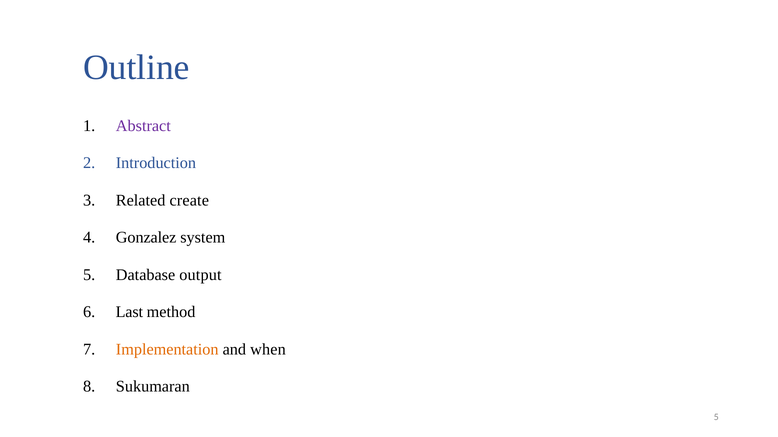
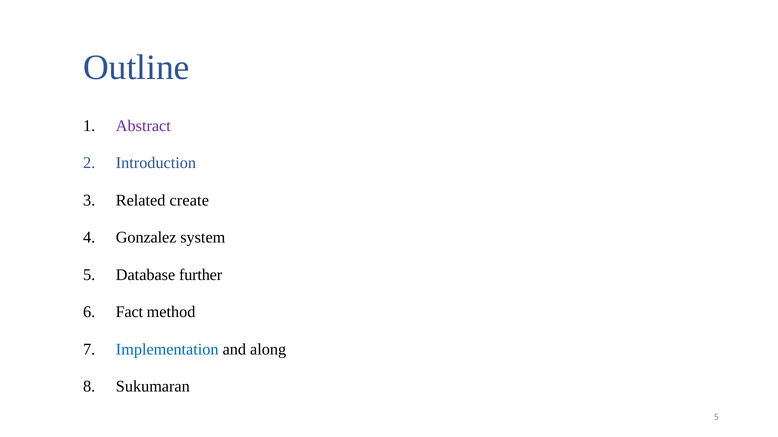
output: output -> further (201, 275)
Last: Last -> Fact (129, 312)
Implementation colour: orange -> blue (167, 350)
when: when -> along (268, 350)
